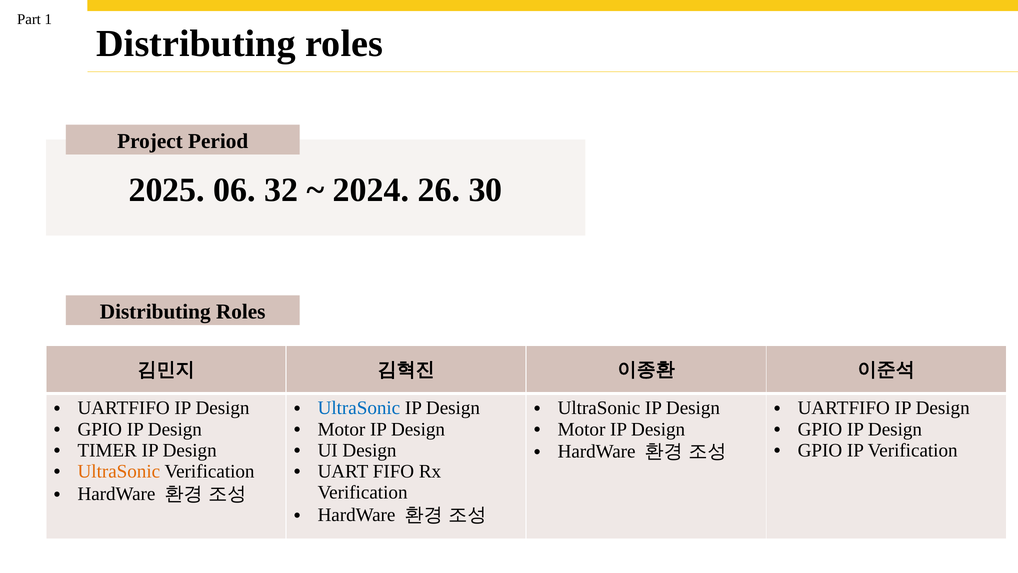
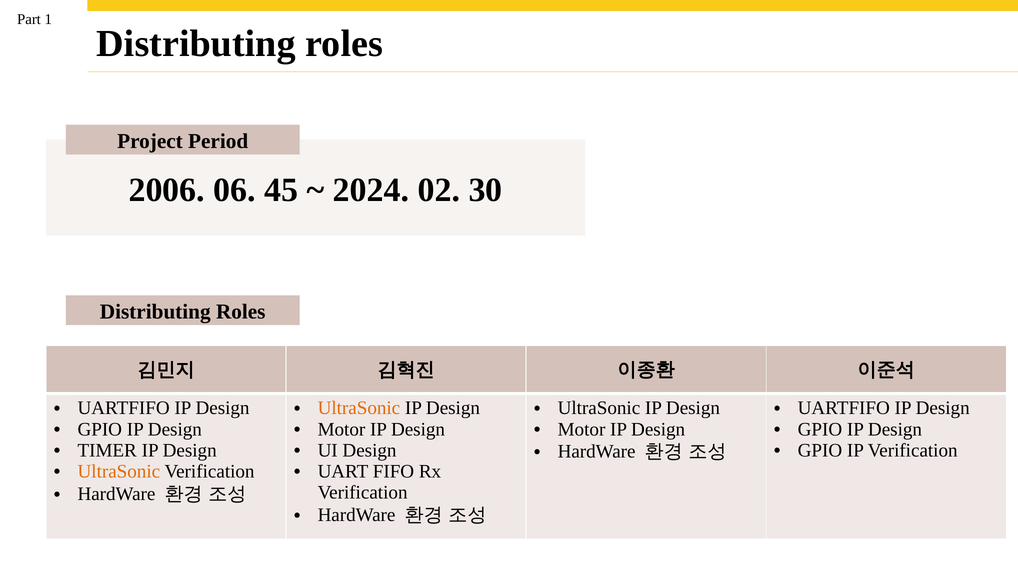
2025: 2025 -> 2006 (167, 190)
32: 32 -> 45 (281, 190)
26: 26 -> 02 (439, 190)
UltraSonic colour: blue -> orange (359, 408)
